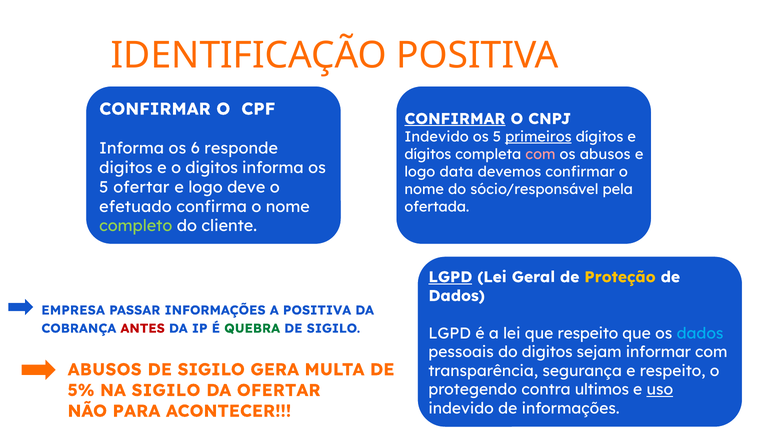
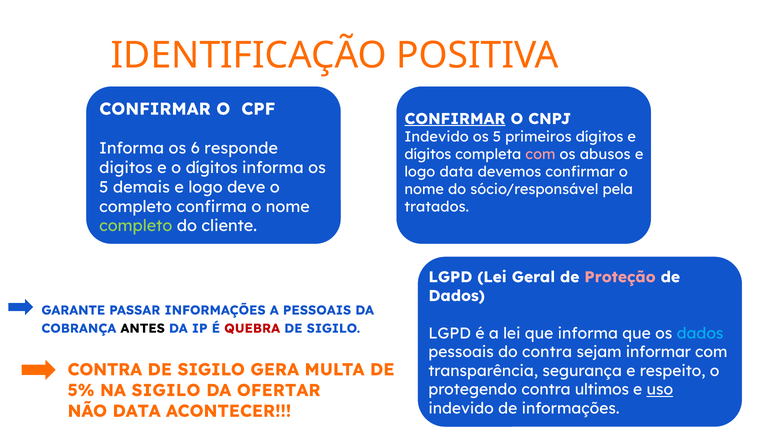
primeiros underline: present -> none (538, 137)
o digitos: digitos -> dígitos (212, 168)
5 ofertar: ofertar -> demais (141, 187)
efetuado: efetuado -> completo (136, 206)
ofertada: ofertada -> tratados (437, 207)
LGPD underline: present -> none (450, 277)
Proteção colour: yellow -> pink (620, 277)
EMPRESA: EMPRESA -> GARANTE (73, 310)
A POSITIVA: POSITIVA -> PESSOAIS (317, 310)
ANTES colour: red -> black (143, 328)
QUEBRA colour: green -> red (252, 328)
que respeito: respeito -> informa (588, 333)
do digitos: digitos -> contra (547, 352)
ABUSOS: ABUSOS -> CONTRA (105, 369)
NÃO PARA: PARA -> DATA (137, 411)
